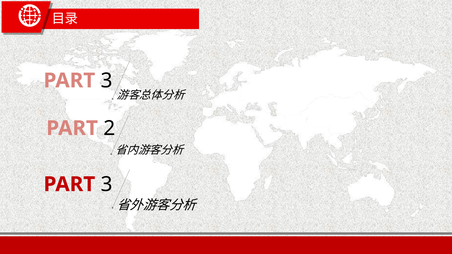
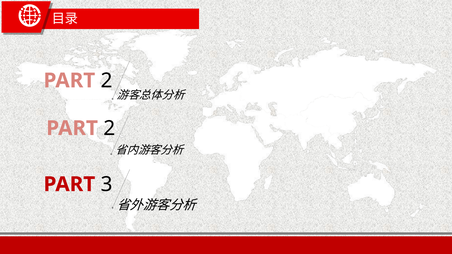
3: 3 -> 2 (107, 81)
